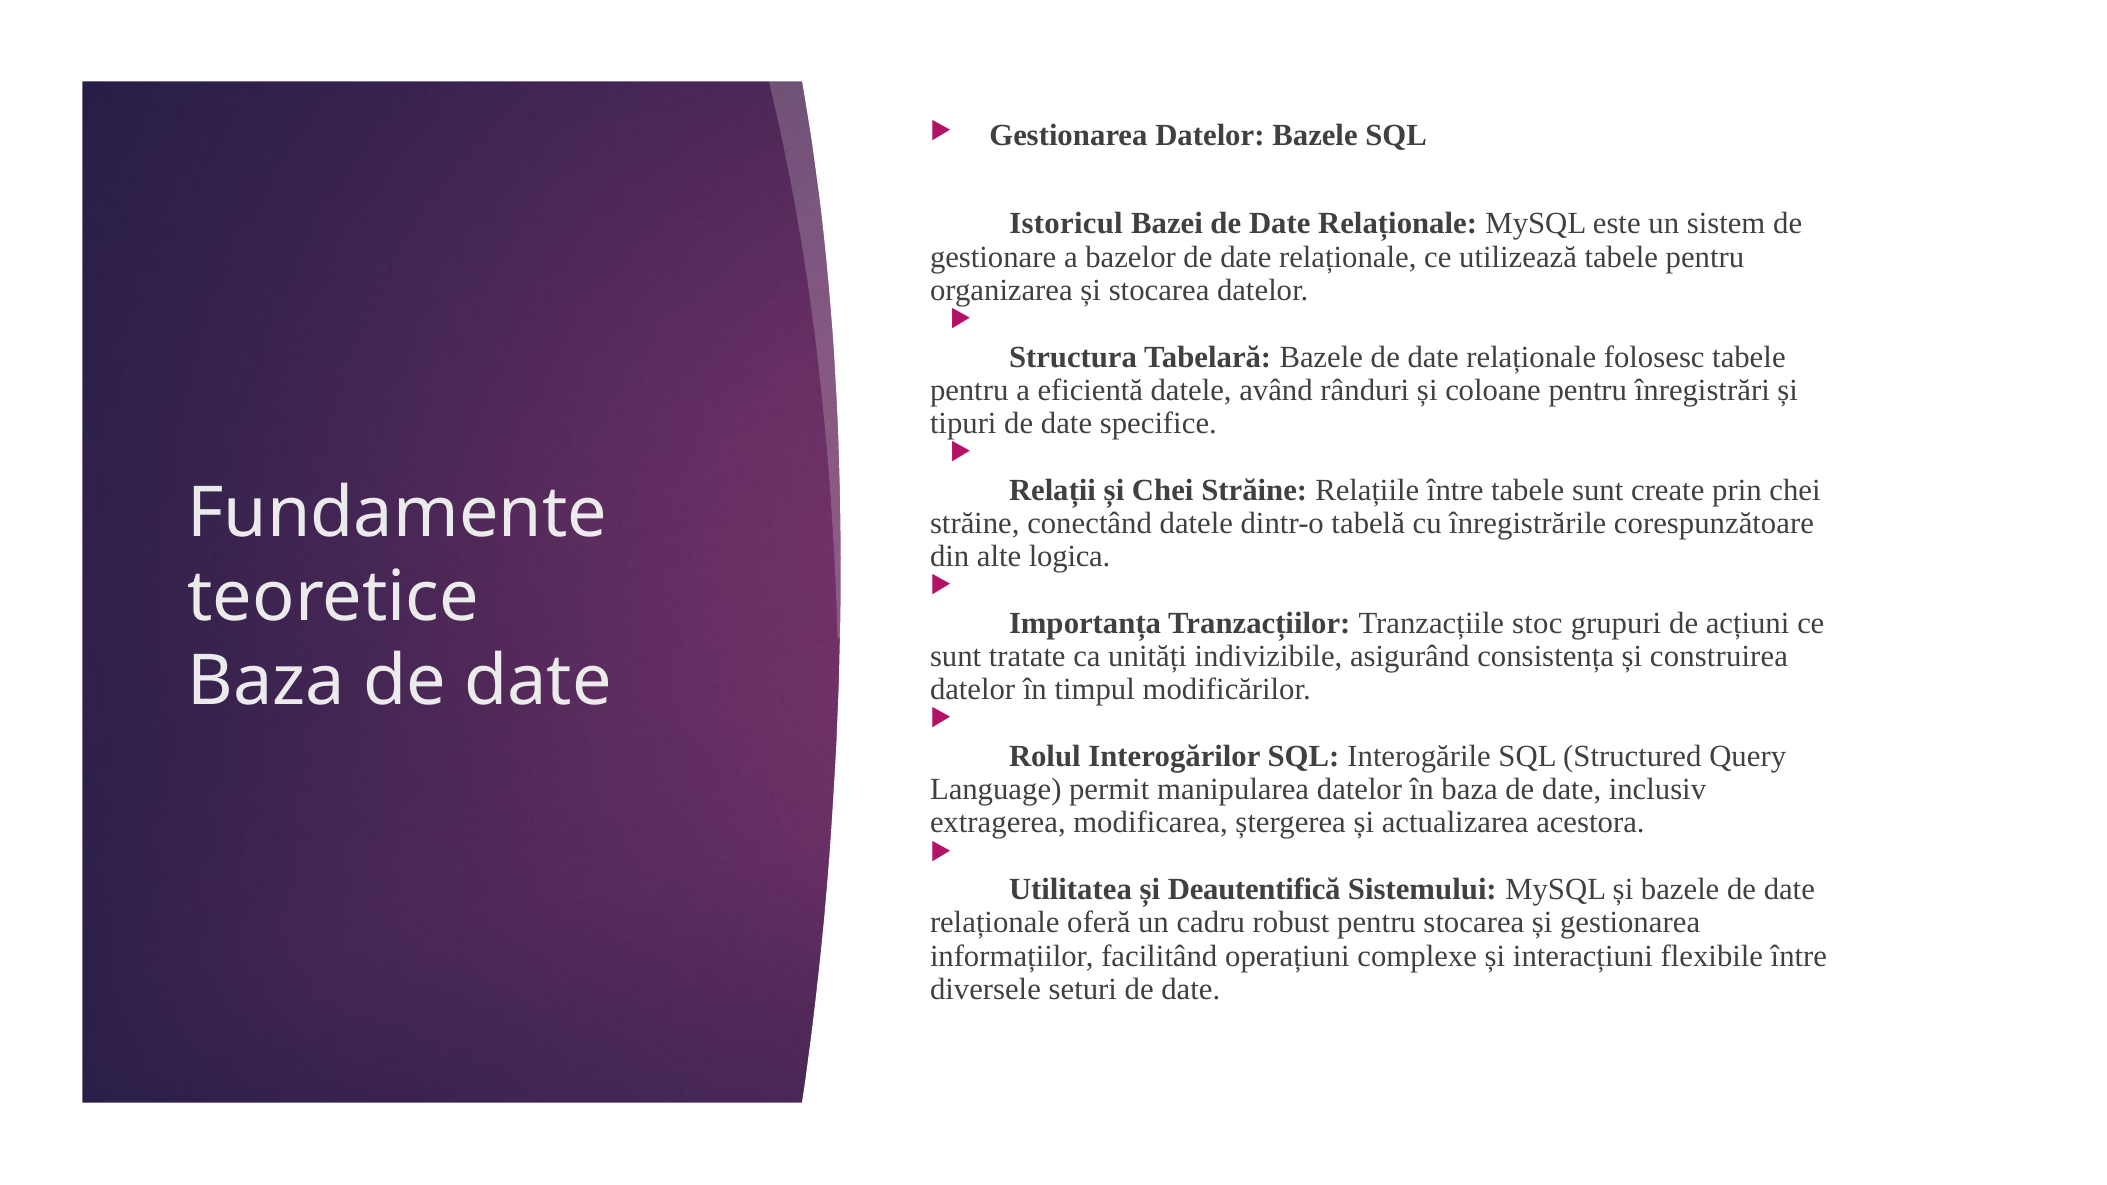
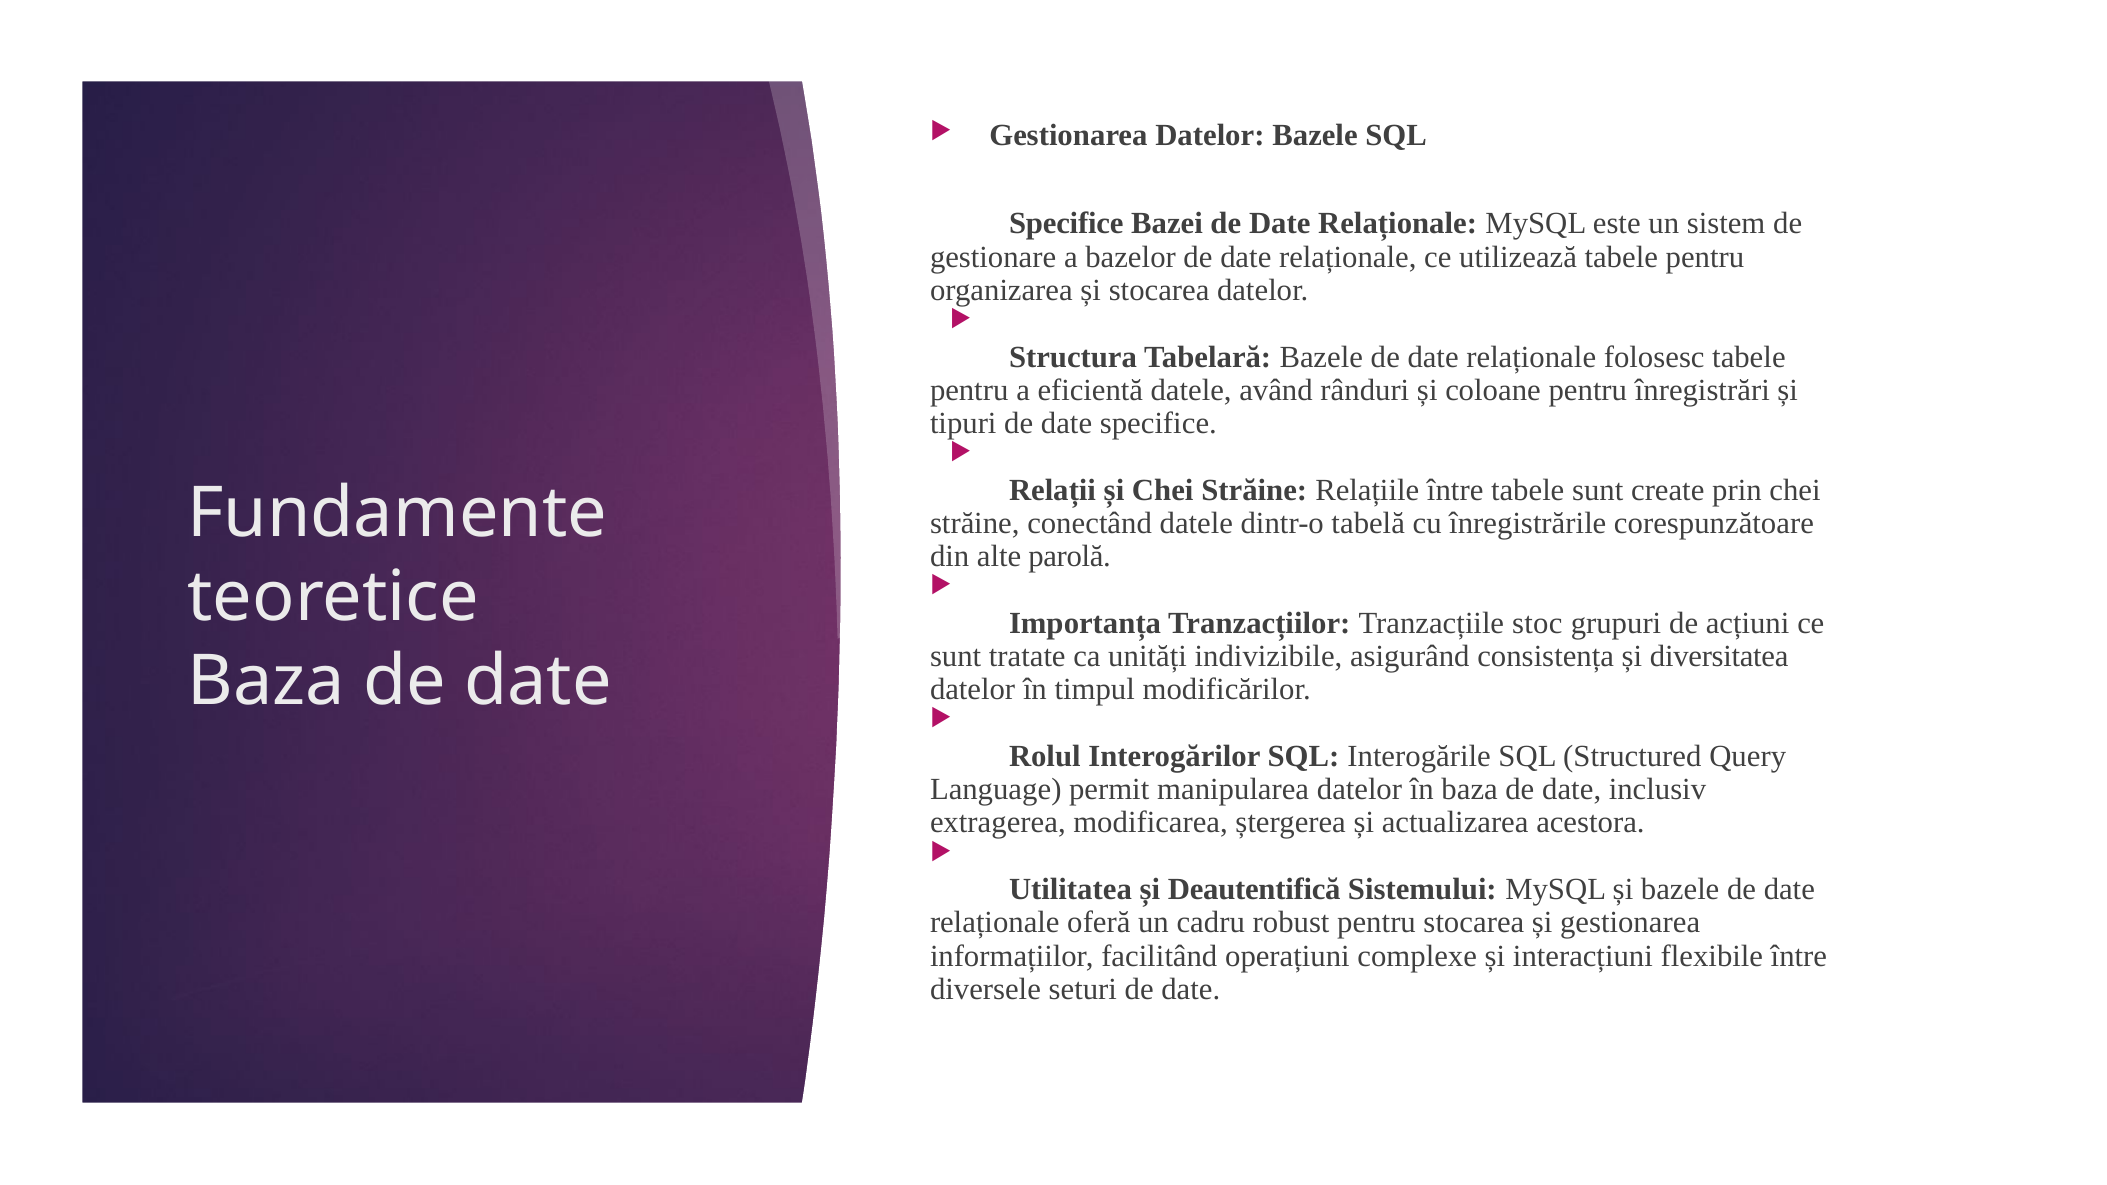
Istoricul: Istoricul -> Specifice (1066, 224)
logica: logica -> parolă (1070, 557)
construirea: construirea -> diversitatea (1719, 656)
